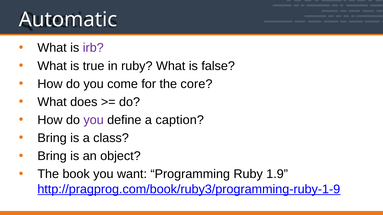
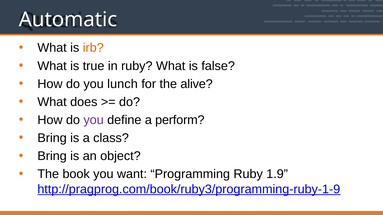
irb colour: purple -> orange (93, 48)
come: come -> lunch (122, 84)
core: core -> alive (197, 84)
caption: caption -> perform (180, 120)
